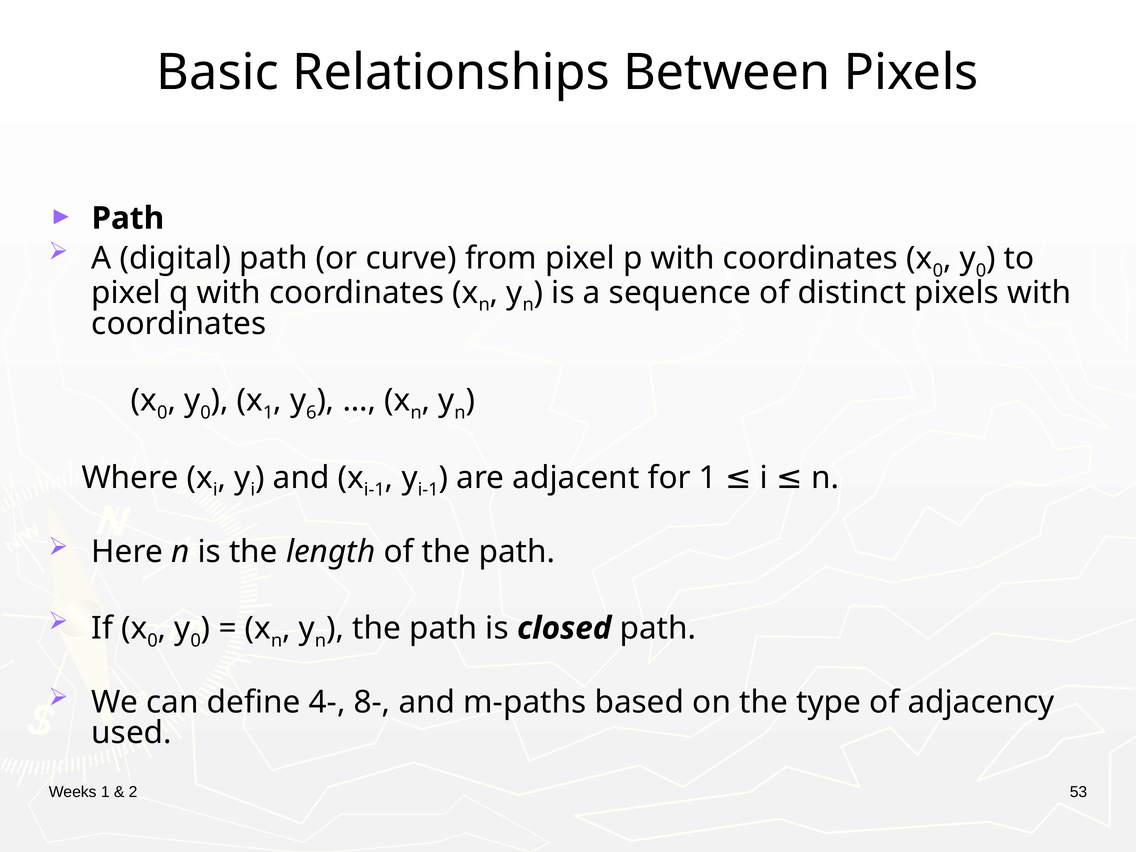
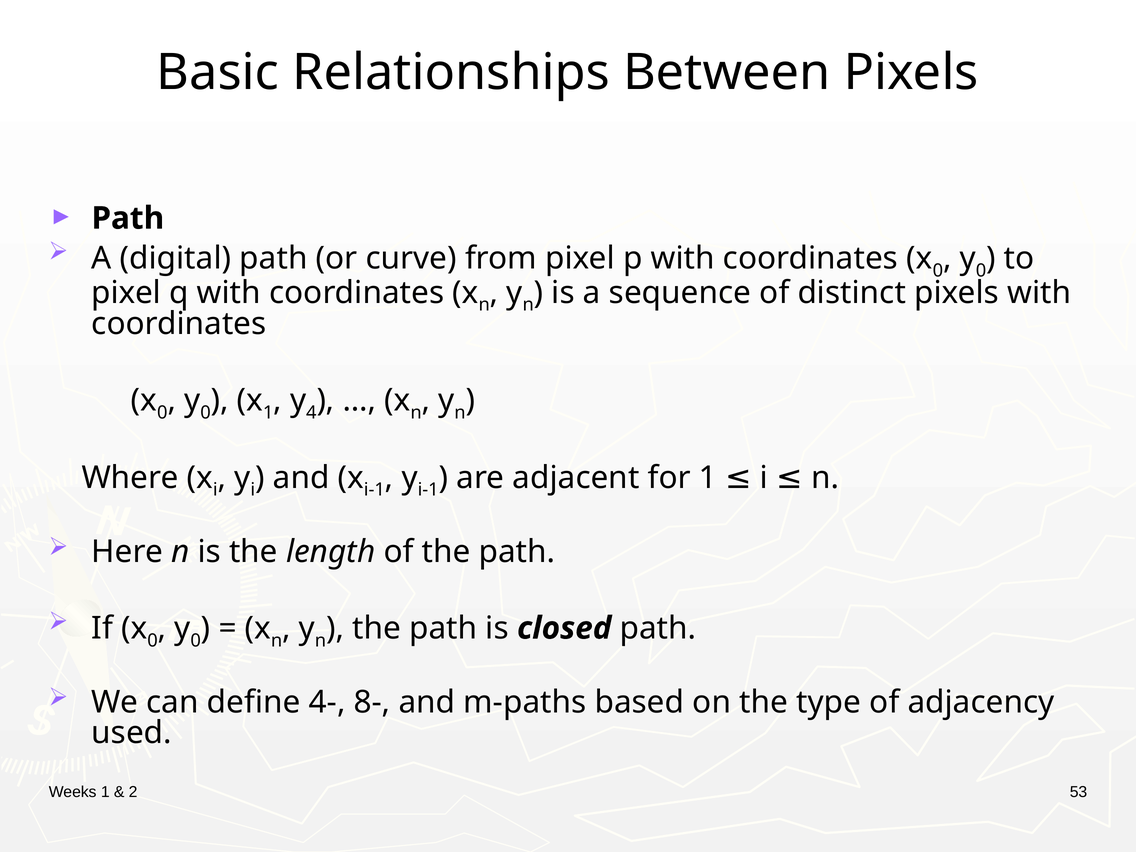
6: 6 -> 4 (311, 413)
